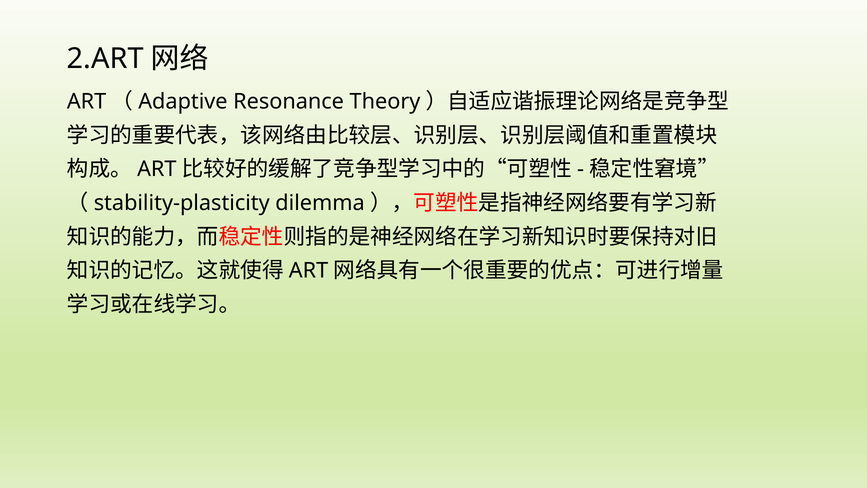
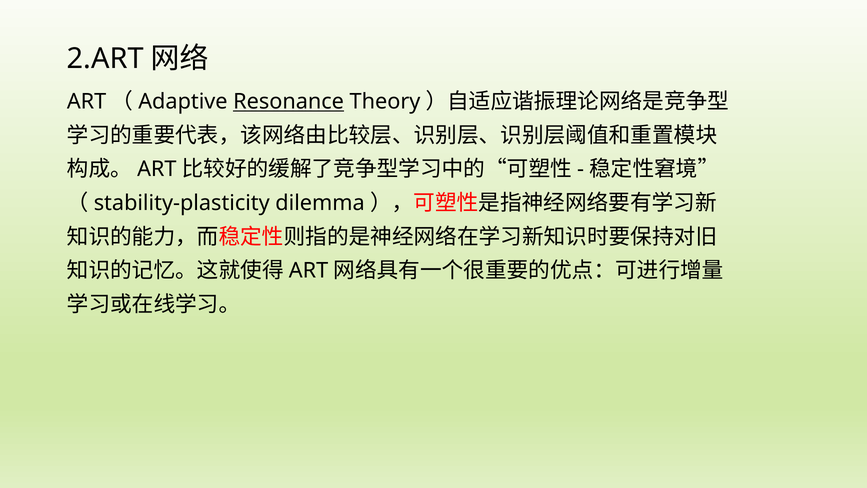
Resonance underline: none -> present (289, 102)
